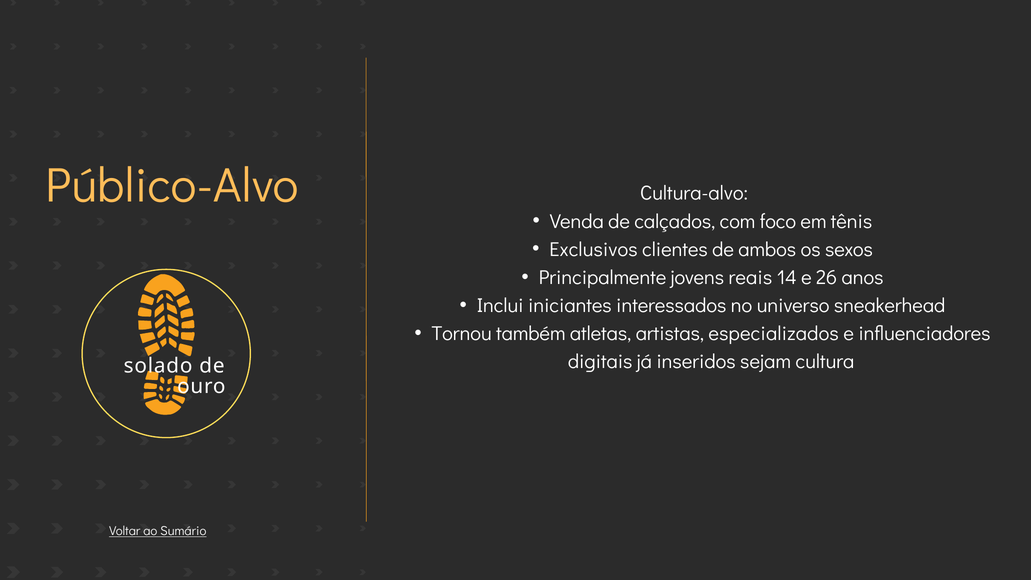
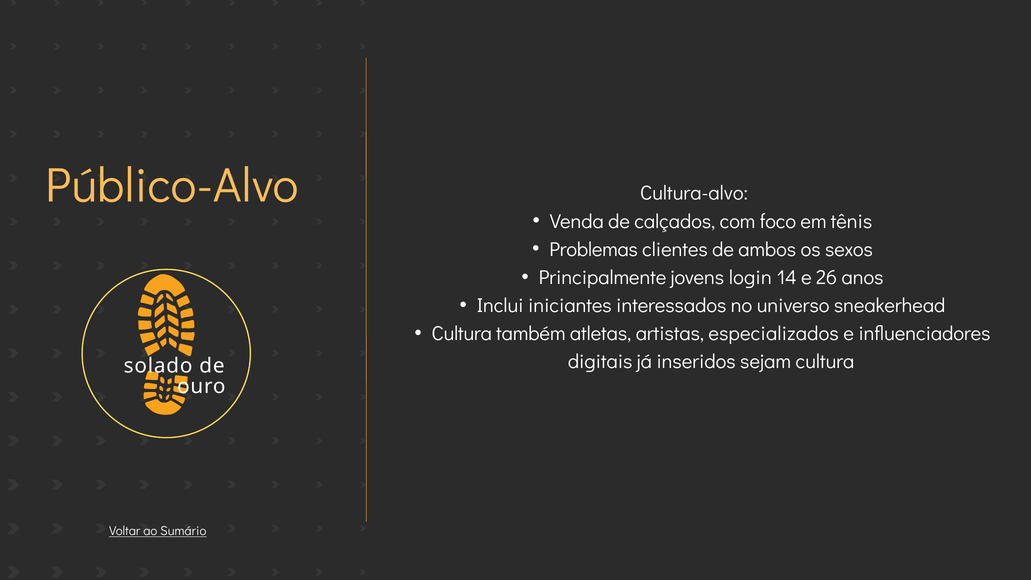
Exclusivos: Exclusivos -> Problemas (594, 249)
reais: reais -> login (750, 277)
Tornou: Tornou -> Cultura (462, 334)
